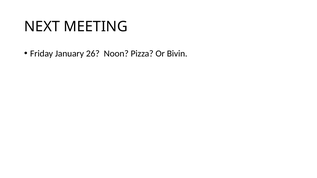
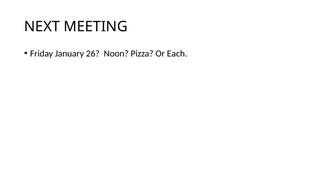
Bivin: Bivin -> Each (177, 54)
